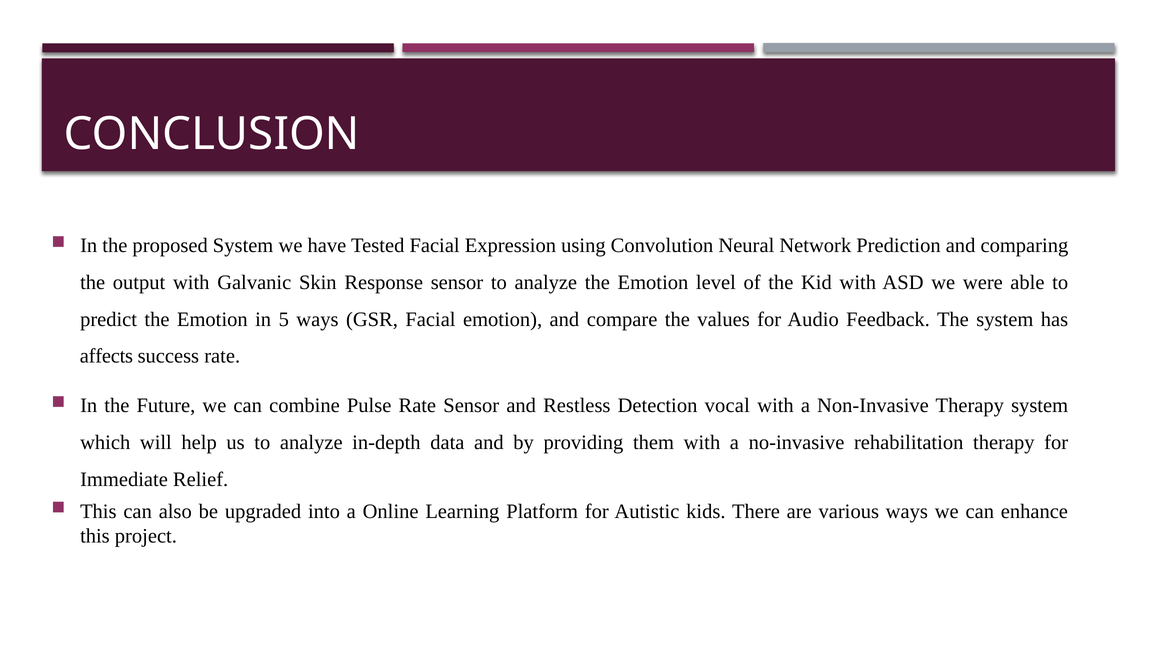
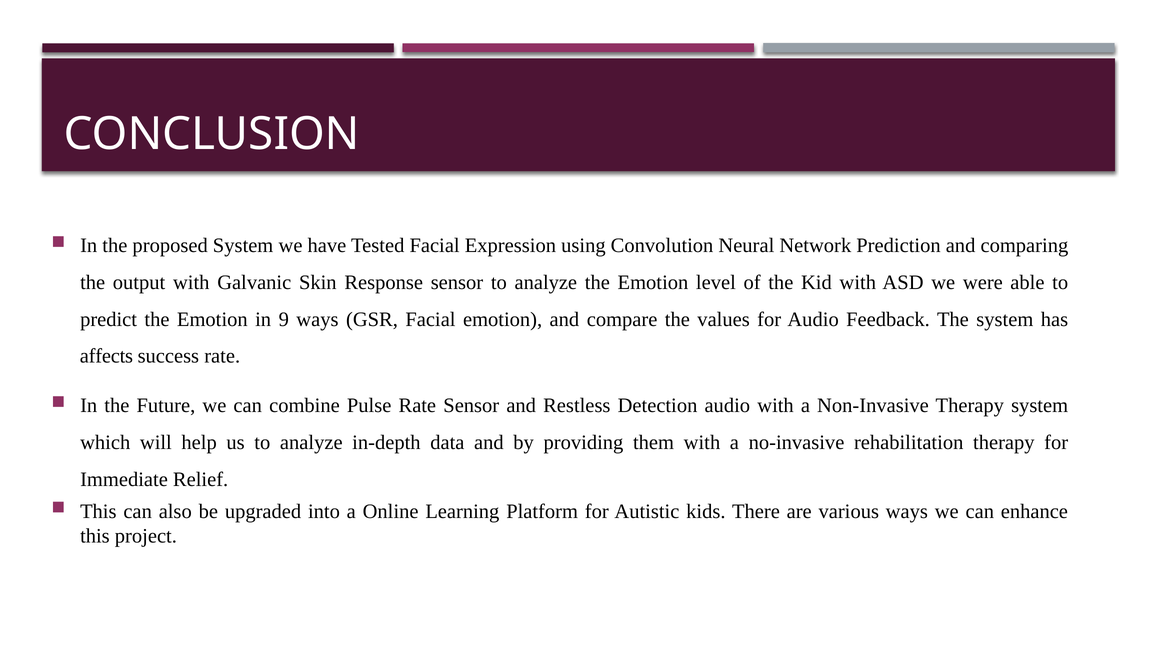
5: 5 -> 9 (284, 319)
Detection vocal: vocal -> audio (727, 406)
